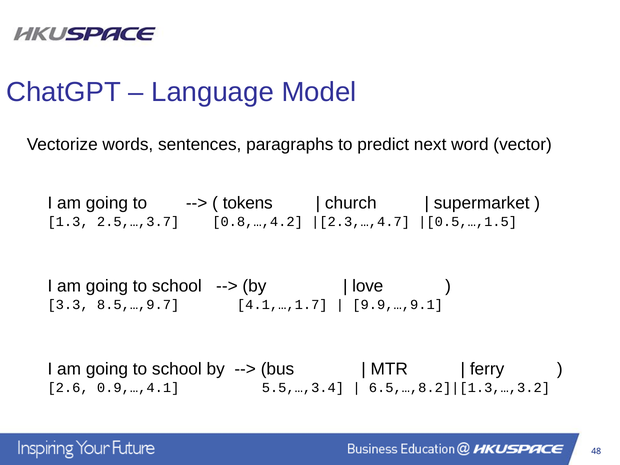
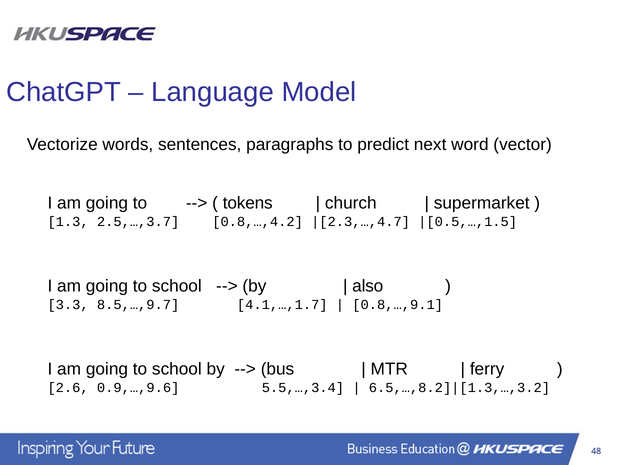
love: love -> also (368, 286)
9.9,…,9.1: 9.9,…,9.1 -> 0.8,…,9.1 (398, 304)
0.9,…,4.1: 0.9,…,4.1 -> 0.9,…,9.6 (138, 388)
